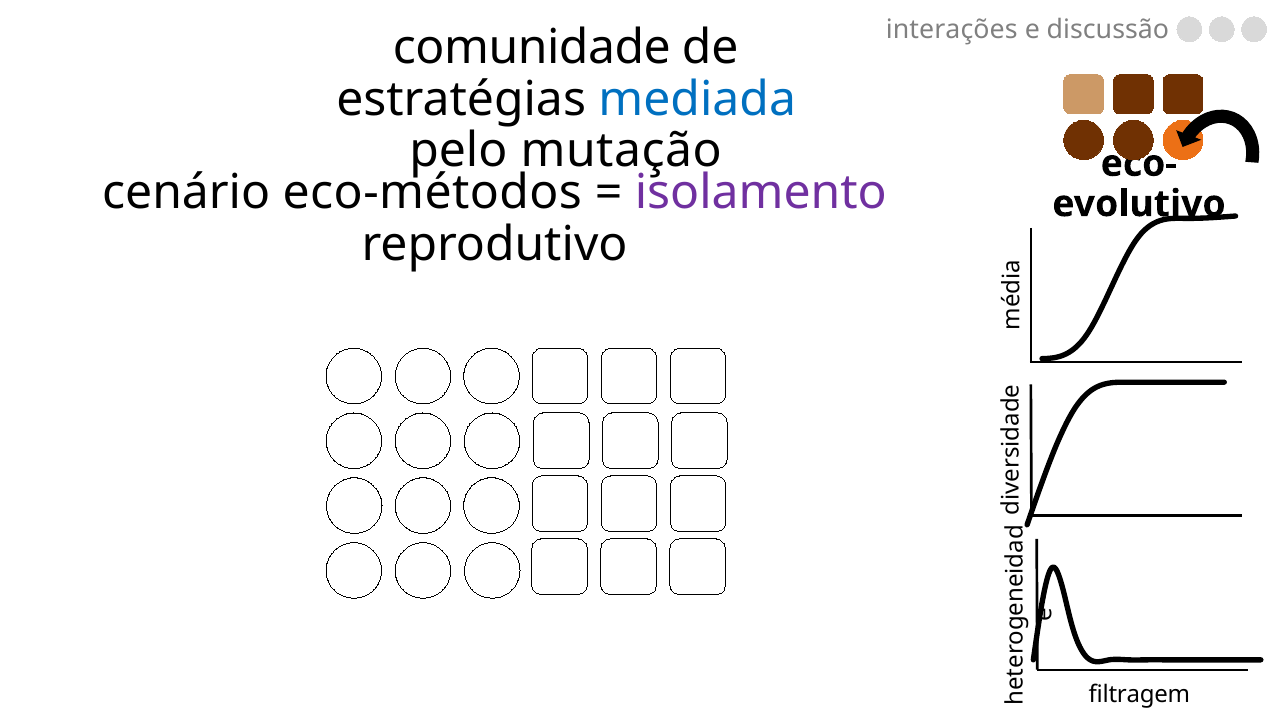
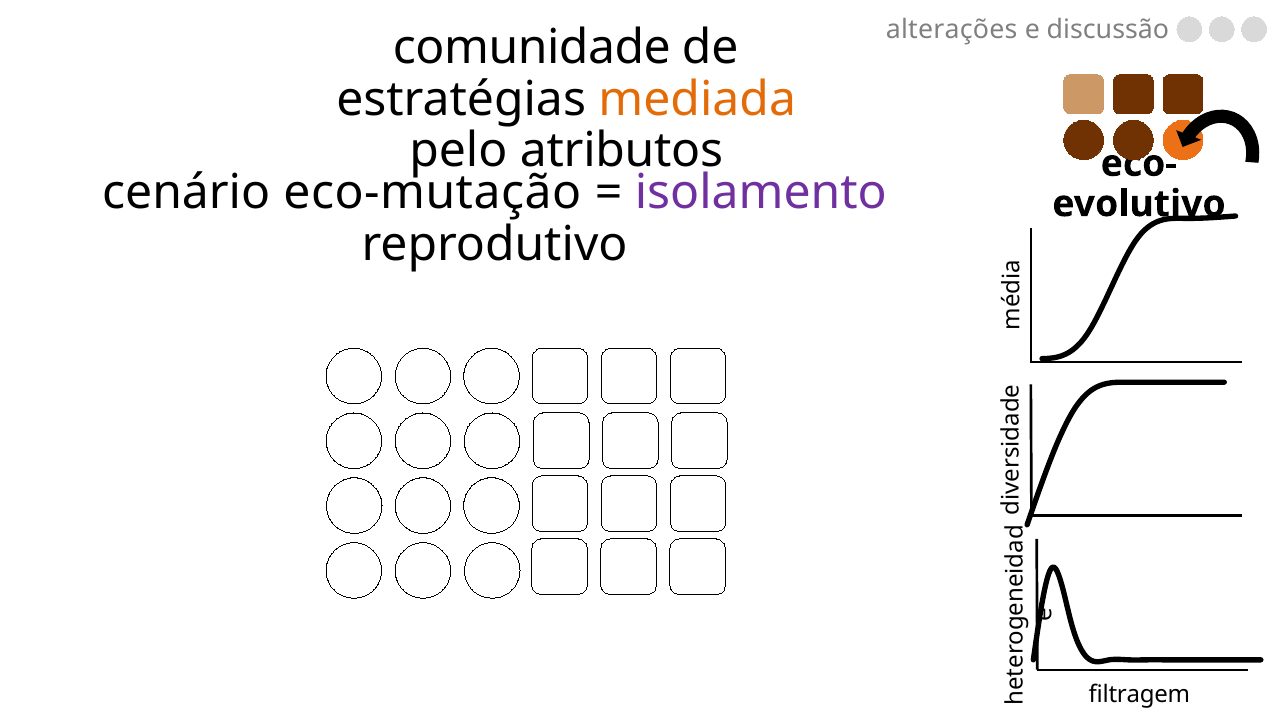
interações: interações -> alterações (952, 30)
mediada colour: blue -> orange (697, 99)
mutação: mutação -> atributos (621, 151)
eco-métodos: eco-métodos -> eco-mutação (432, 193)
